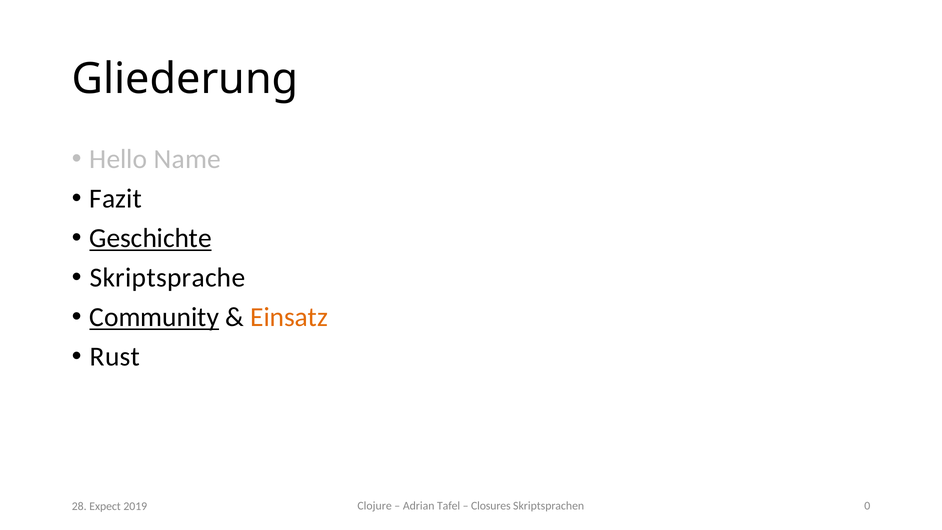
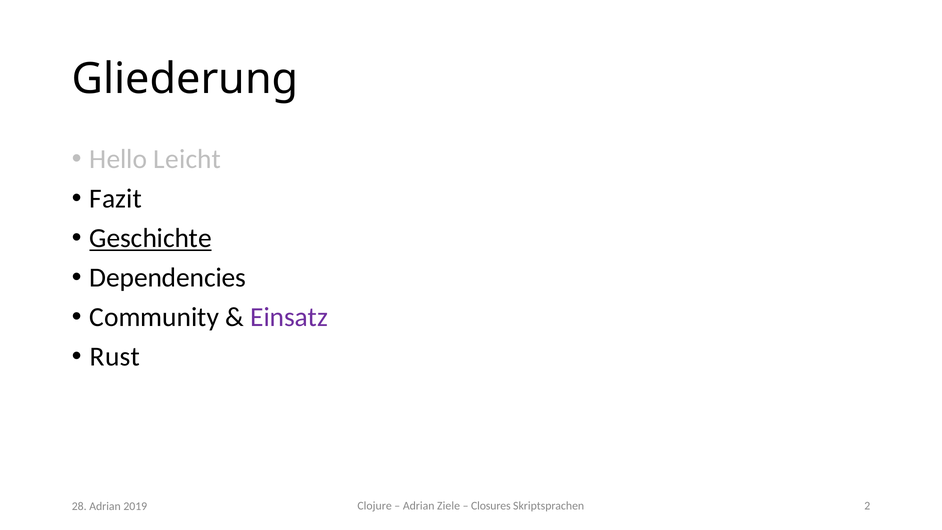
Name: Name -> Leicht (187, 159)
Skriptsprache: Skriptsprache -> Dependencies (168, 278)
Community underline: present -> none (154, 317)
Einsatz colour: orange -> purple (289, 317)
Tafel: Tafel -> Ziele (449, 506)
0: 0 -> 2 (867, 506)
28 Expect: Expect -> Adrian (105, 506)
